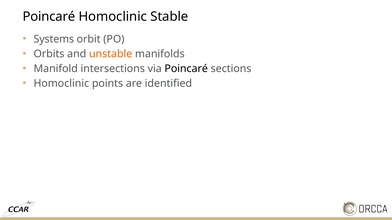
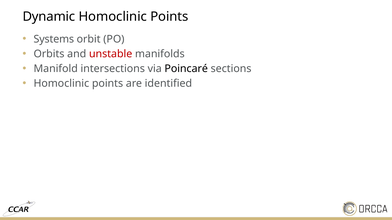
Poincaré: Poincaré -> Dynamic (49, 17)
Stable: Stable -> Points (169, 17)
unstable colour: orange -> red (111, 54)
